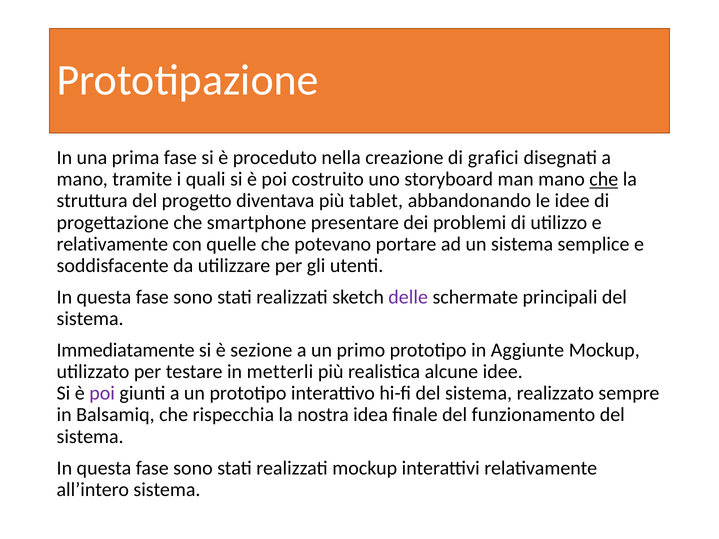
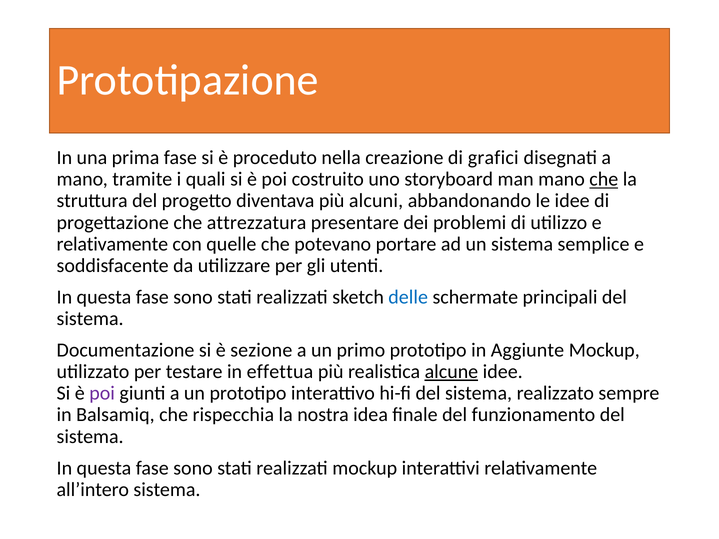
tablet: tablet -> alcuni (376, 201)
smartphone: smartphone -> attrezzatura (257, 223)
delle colour: purple -> blue (408, 297)
Immediatamente: Immediatamente -> Documentazione (125, 350)
metterli: metterli -> effettua (280, 372)
alcune underline: none -> present (451, 372)
